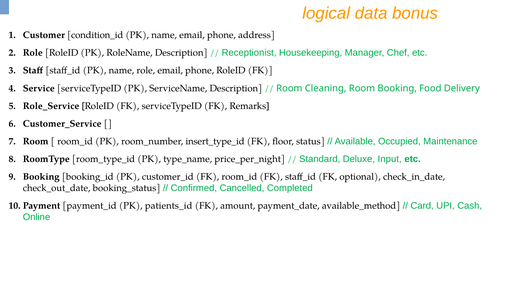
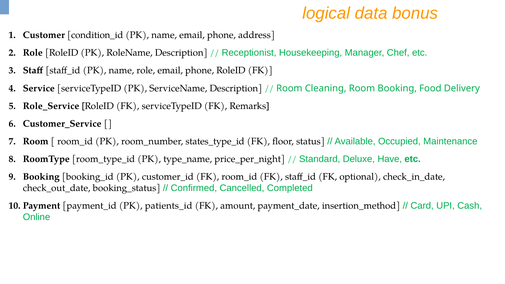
insert_type_id: insert_type_id -> states_type_id (215, 141)
Input: Input -> Have (390, 159)
available_method: available_method -> insertion_method (361, 206)
